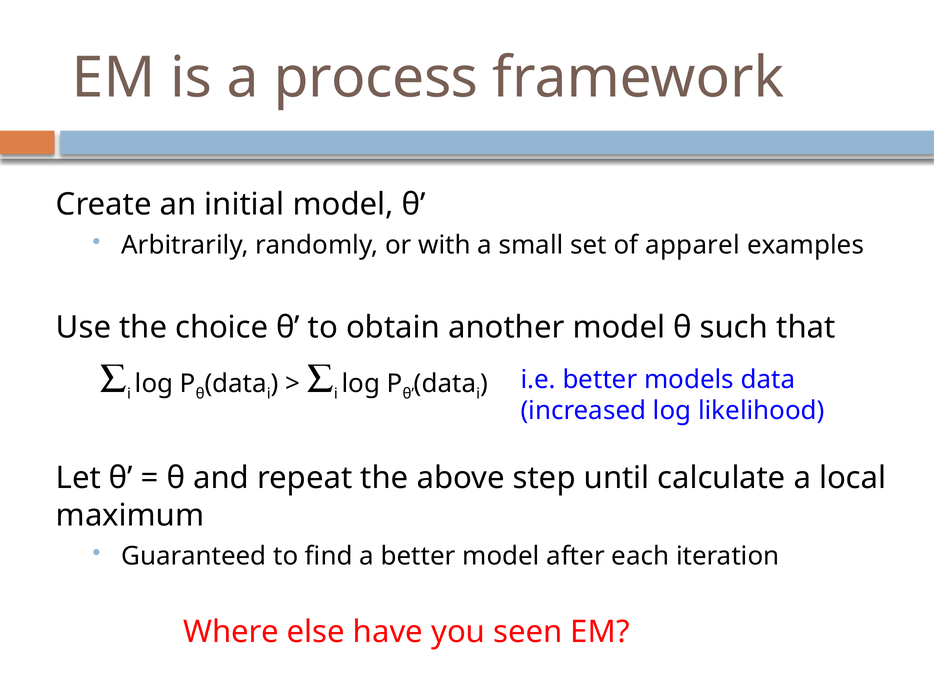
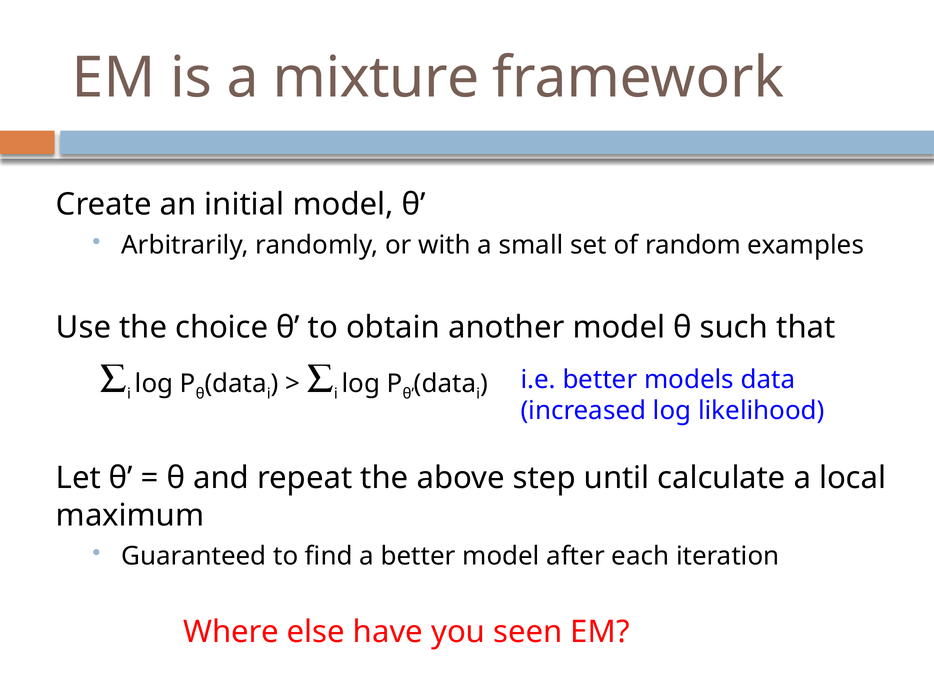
process: process -> mixture (376, 78)
apparel: apparel -> random (693, 245)
